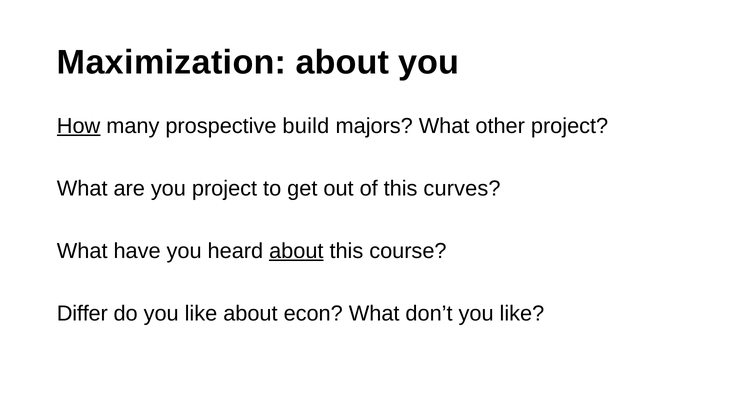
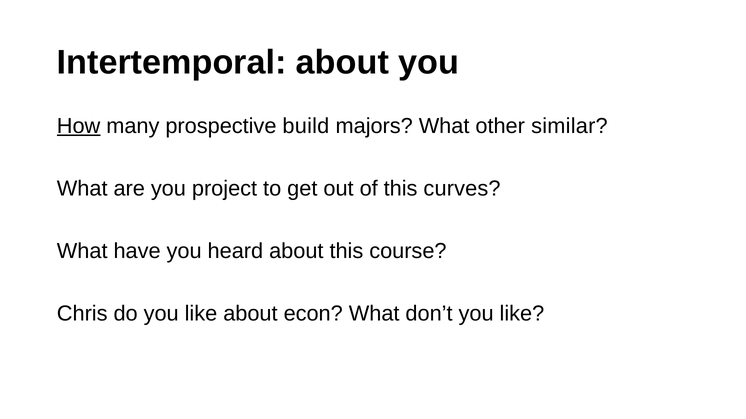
Maximization: Maximization -> Intertemporal (172, 63)
other project: project -> similar (569, 126)
about underline: present -> none (296, 251)
Differ: Differ -> Chris (82, 314)
